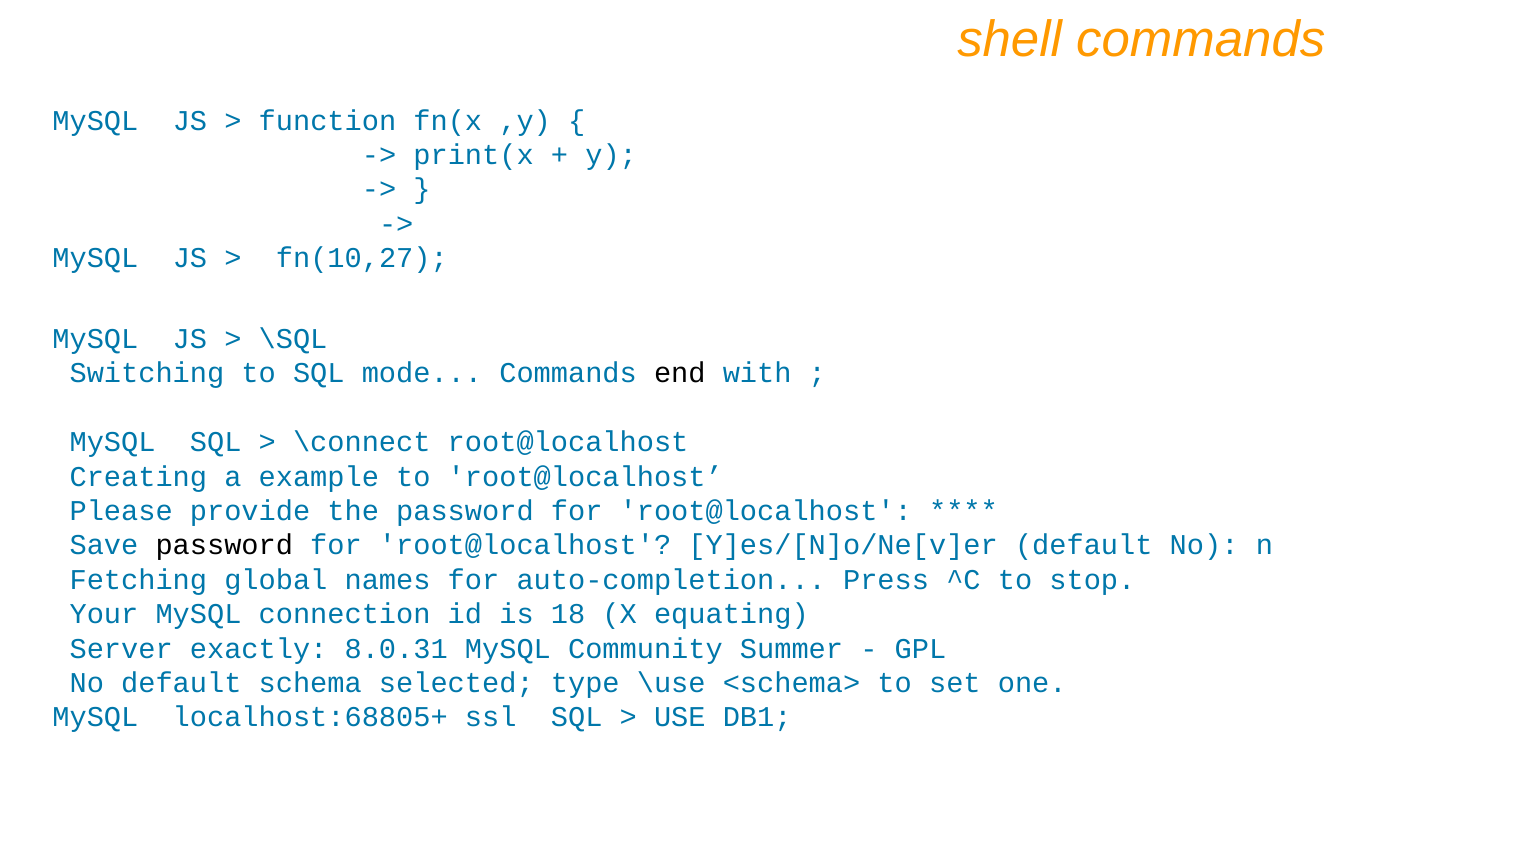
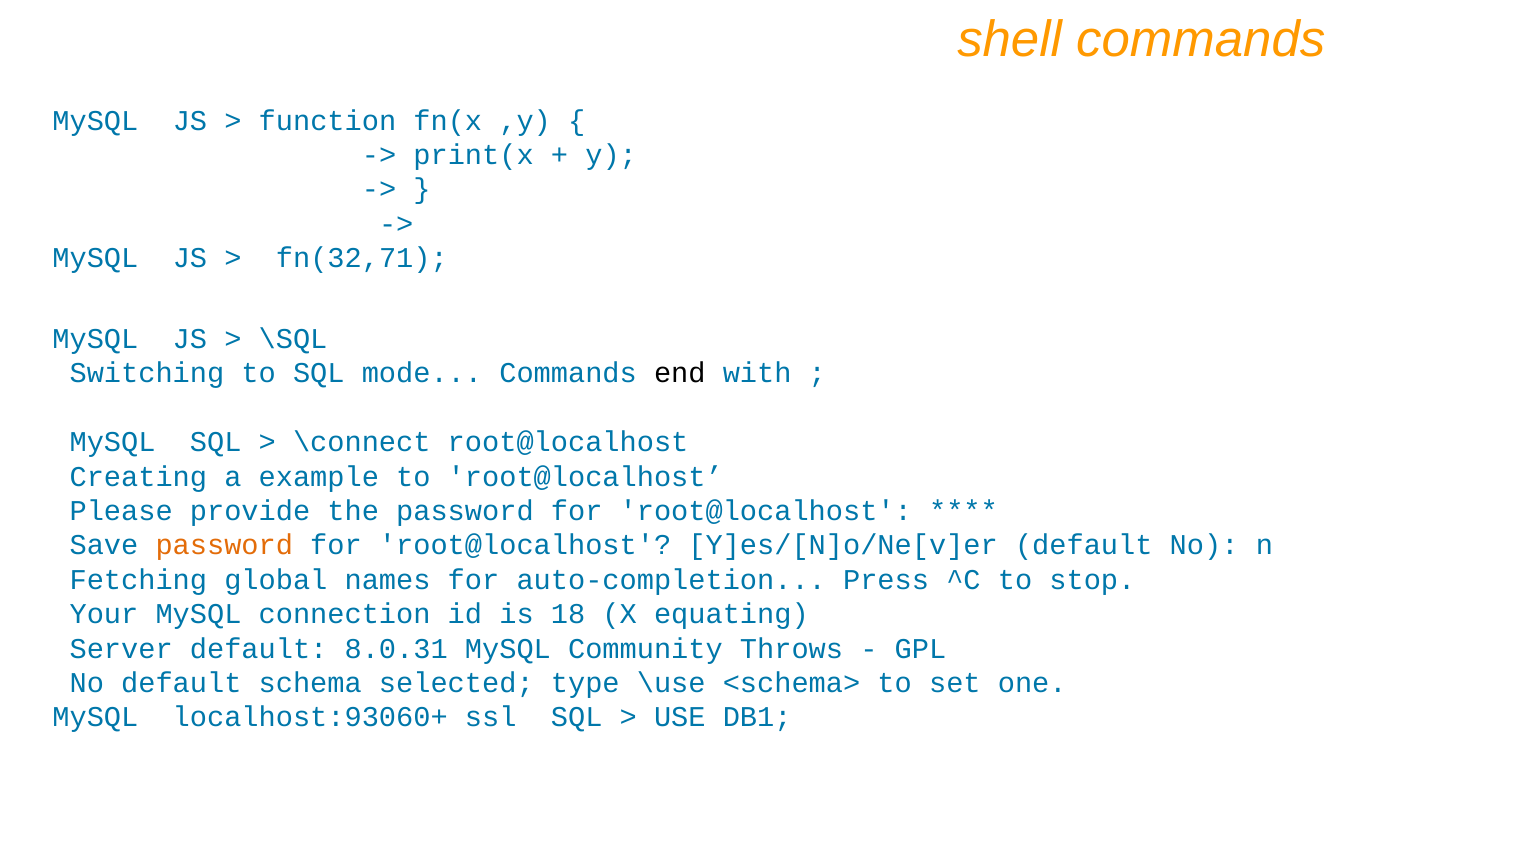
fn(10,27: fn(10,27 -> fn(32,71 (362, 258)
password colour: black -> orange (224, 545)
Server exactly: exactly -> default (259, 648)
Summer: Summer -> Throws (792, 648)
localhost:68805+: localhost:68805+ -> localhost:93060+ (310, 717)
